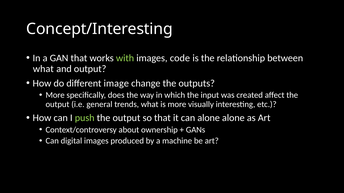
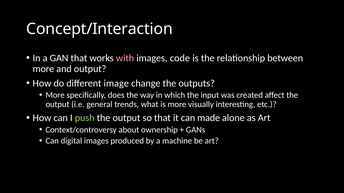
Concept/Interesting: Concept/Interesting -> Concept/Interaction (99, 29)
with colour: light green -> pink (125, 58)
what: what -> more (43, 69)
can alone: alone -> made (209, 118)
